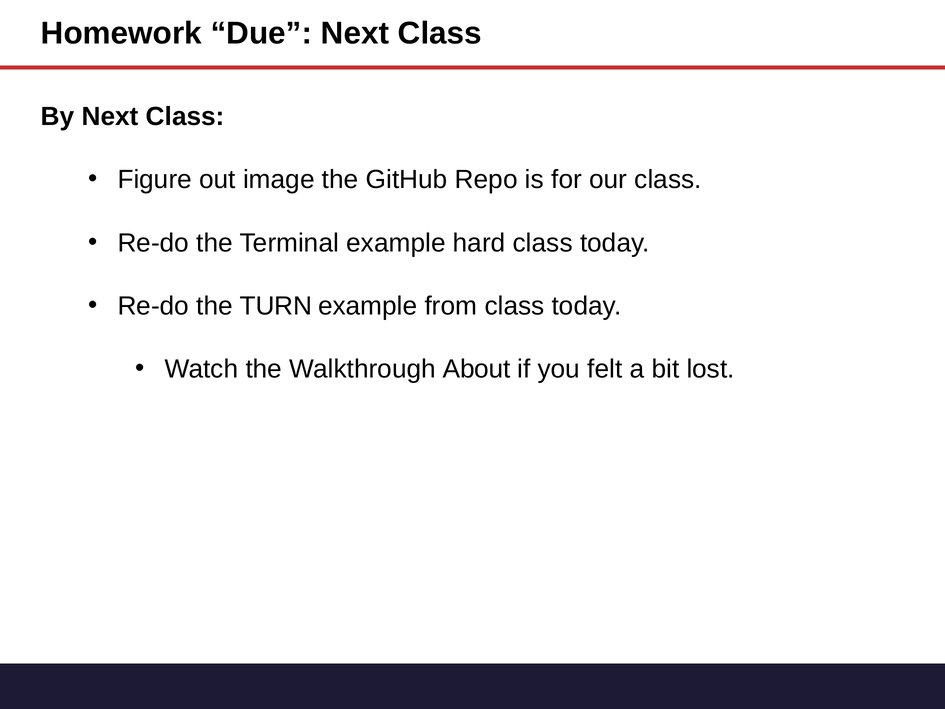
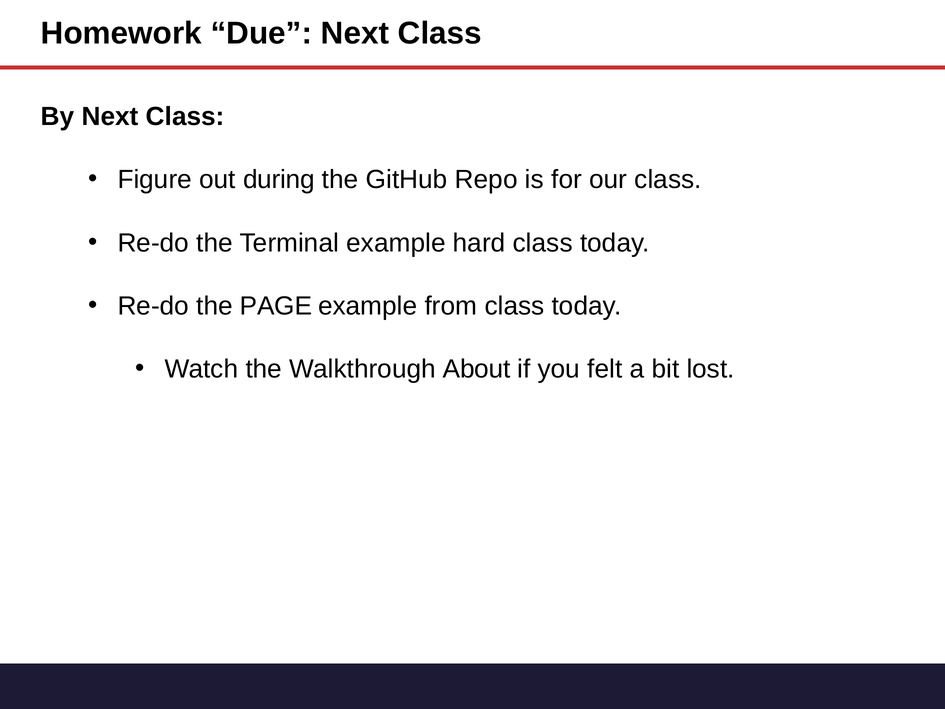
image: image -> during (279, 180)
TURN: TURN -> PAGE (276, 306)
